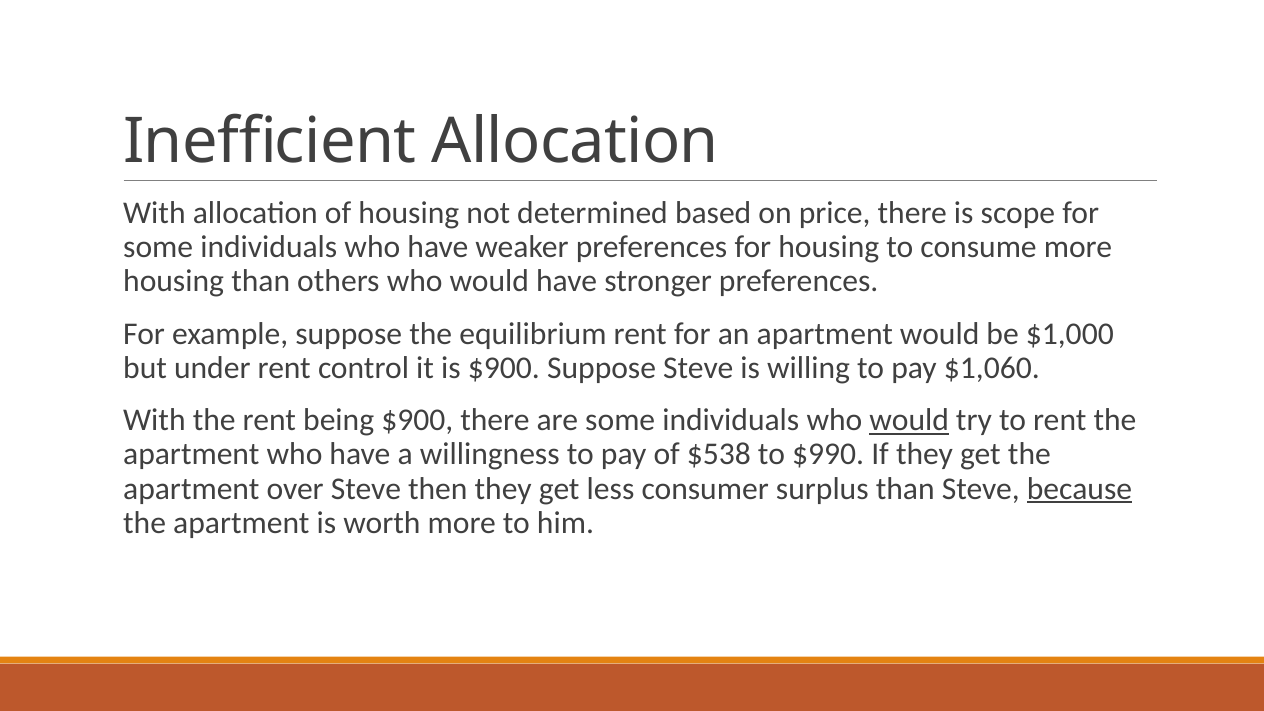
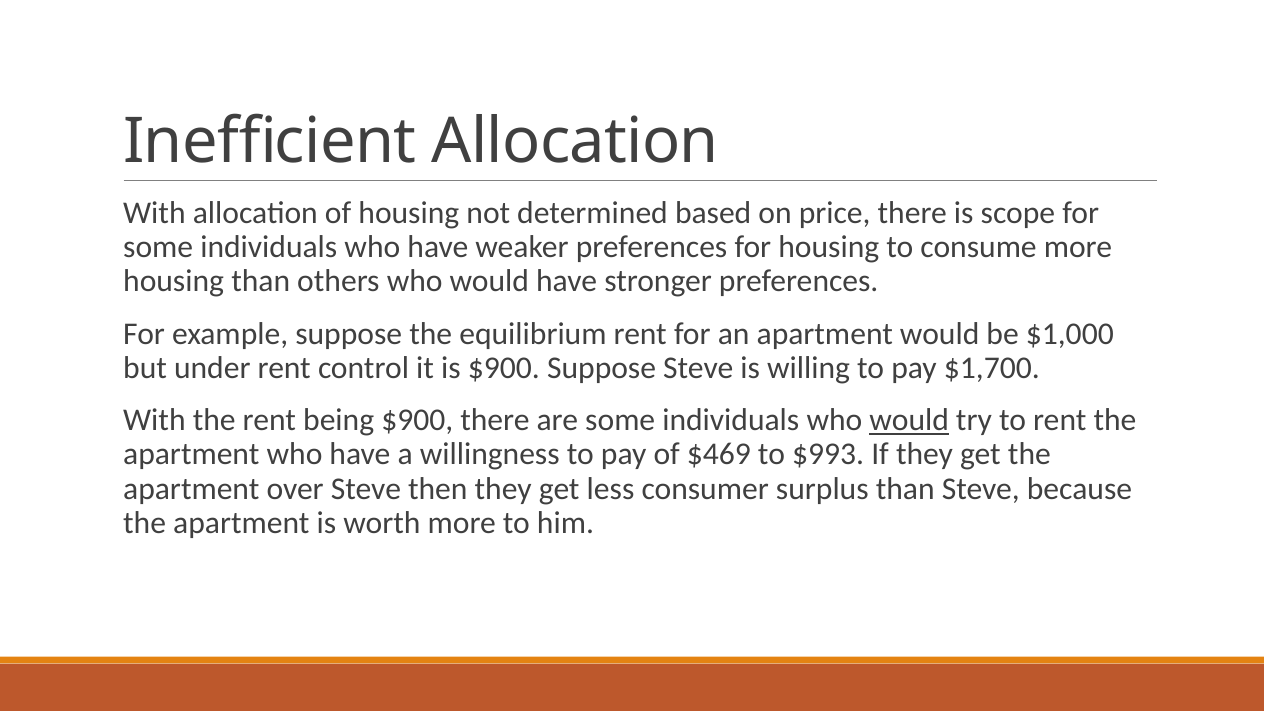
$1,060: $1,060 -> $1,700 (992, 368)
$538: $538 -> $469 (719, 455)
$990: $990 -> $993 (828, 455)
because underline: present -> none (1079, 489)
